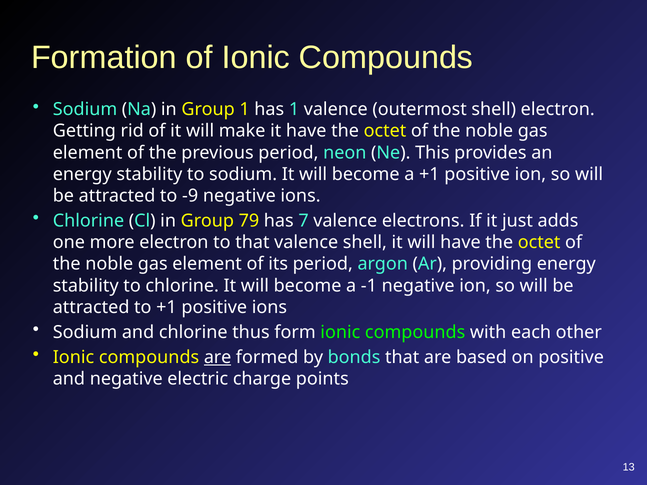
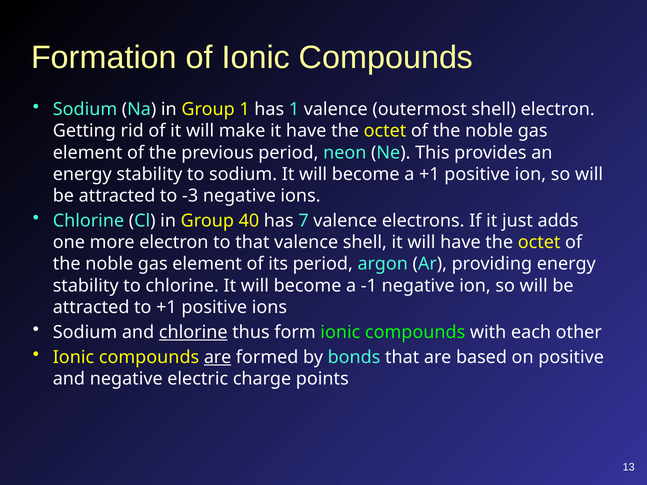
-9: -9 -> -3 (190, 196)
79: 79 -> 40 (249, 221)
chlorine underline: none -> present (193, 332)
